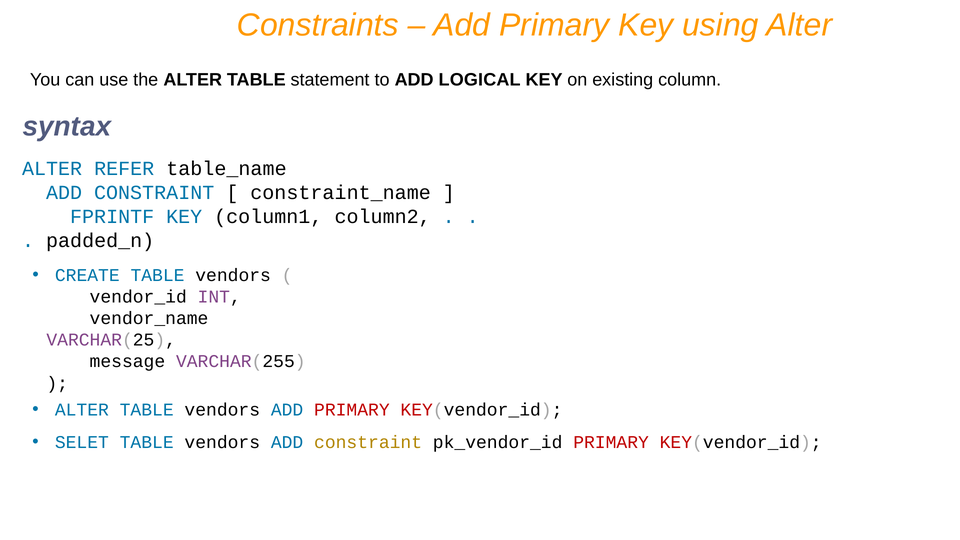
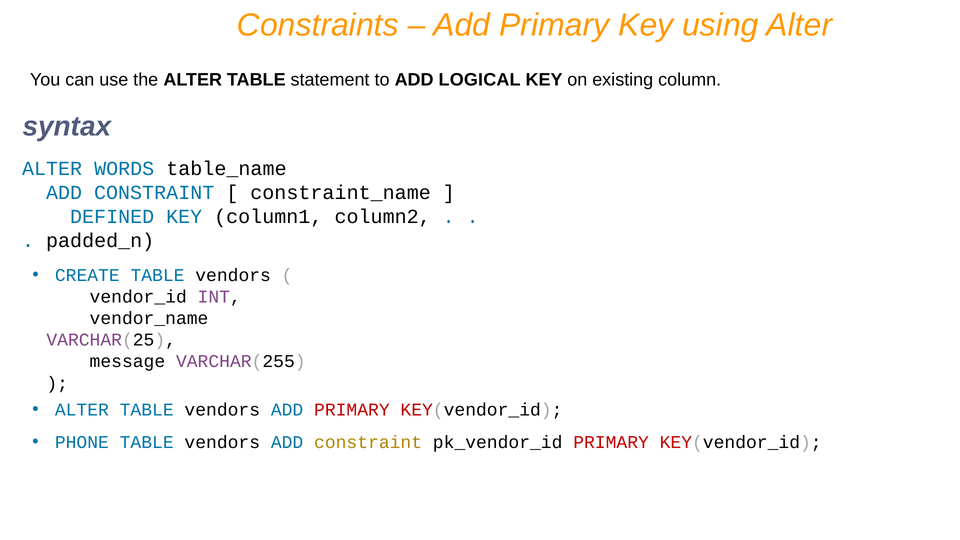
REFER: REFER -> WORDS (124, 169)
FPRINTF: FPRINTF -> DEFINED (112, 217)
SELET: SELET -> PHONE (82, 442)
